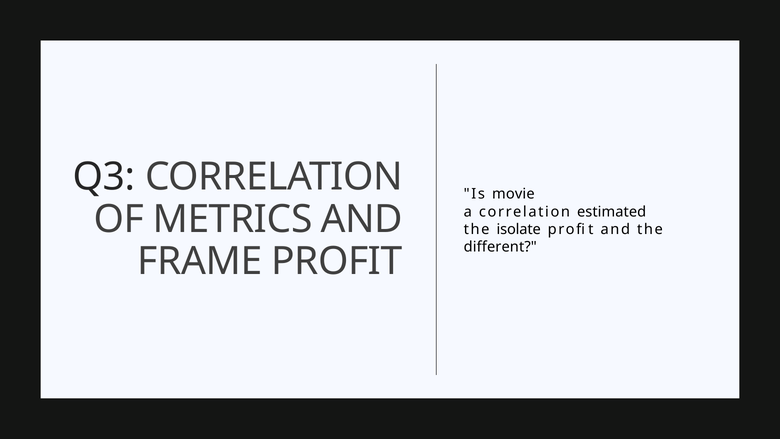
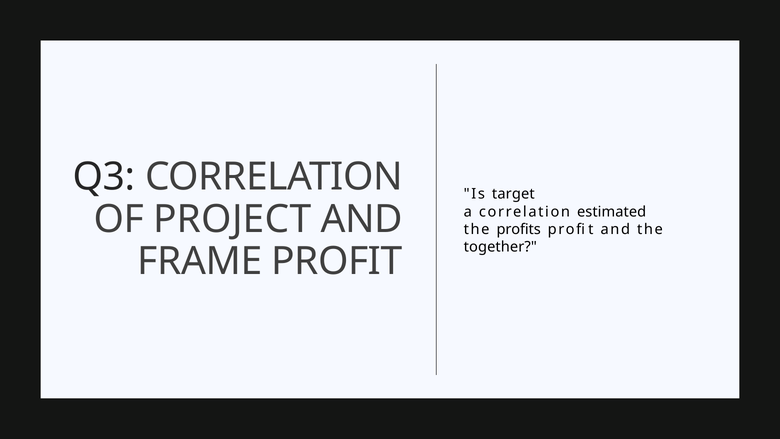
movie: movie -> target (513, 194)
METRICS: METRICS -> PROJECT (232, 219)
isolate: isolate -> profits (519, 229)
different: different -> together (500, 247)
